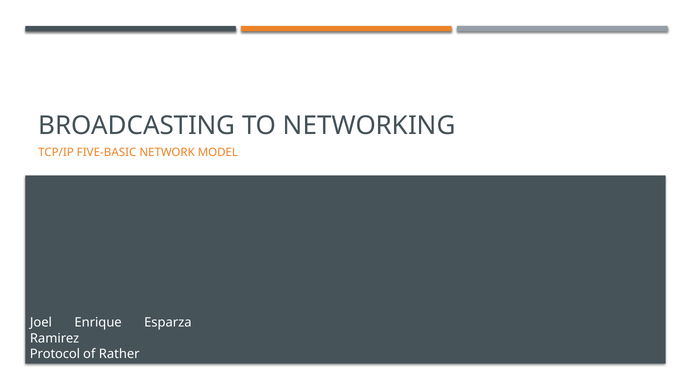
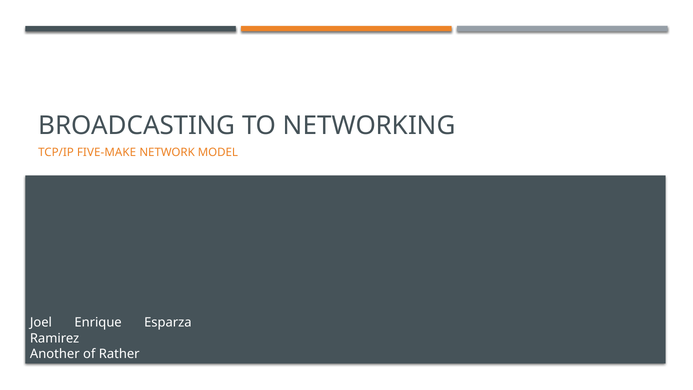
FIVE-BASIC: FIVE-BASIC -> FIVE-MAKE (107, 152)
Protocol: Protocol -> Another (55, 354)
